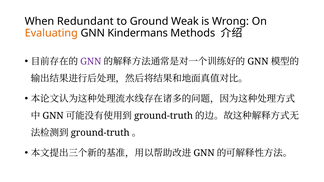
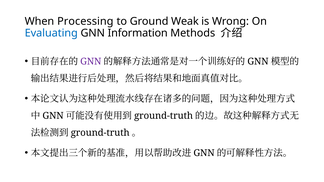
Redundant: Redundant -> Processing (85, 21)
Evaluating colour: orange -> blue (51, 33)
Kindermans: Kindermans -> Information (138, 33)
